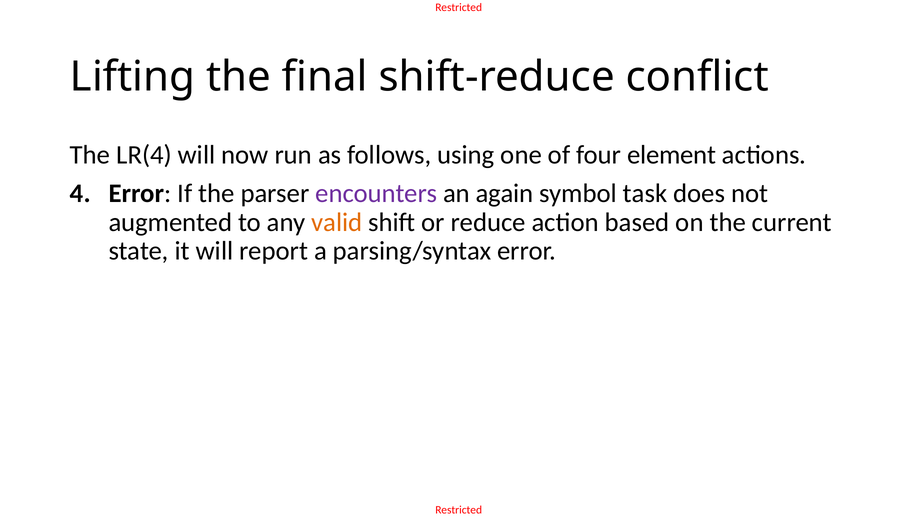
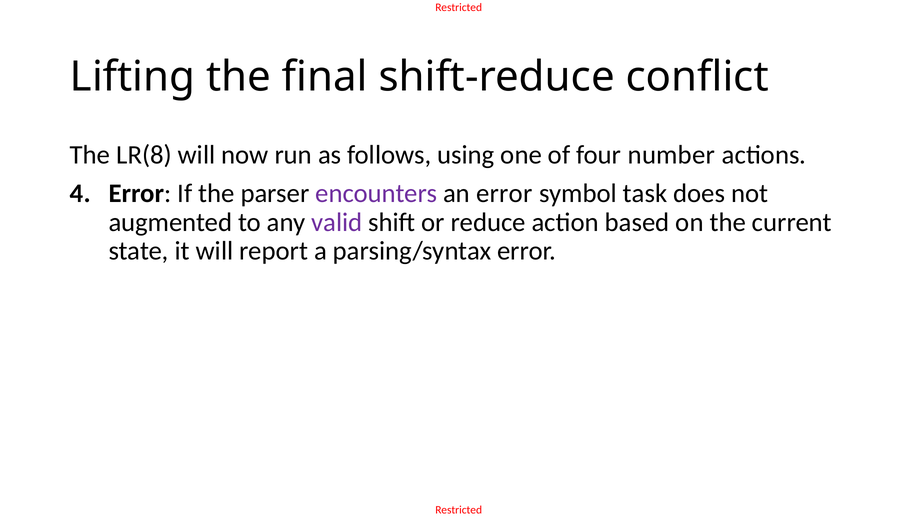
LR(4: LR(4 -> LR(8 (144, 155)
element: element -> number (671, 155)
an again: again -> error (504, 194)
valid colour: orange -> purple (337, 222)
